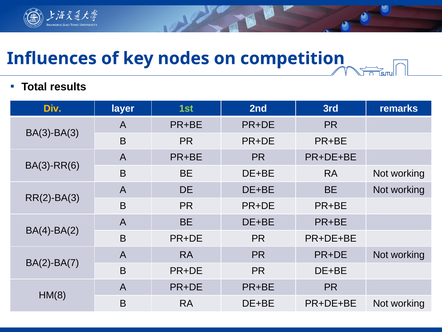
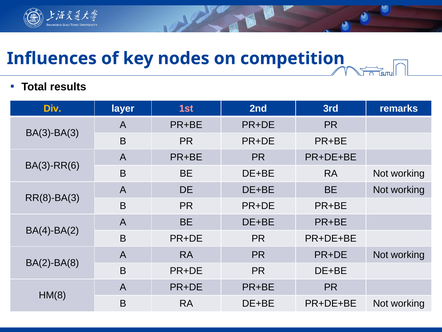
1st colour: light green -> pink (186, 108)
RR(2)-BA(3: RR(2)-BA(3 -> RR(8)-BA(3 (52, 198)
BA(2)-BA(7: BA(2)-BA(7 -> BA(2)-BA(8 (52, 263)
